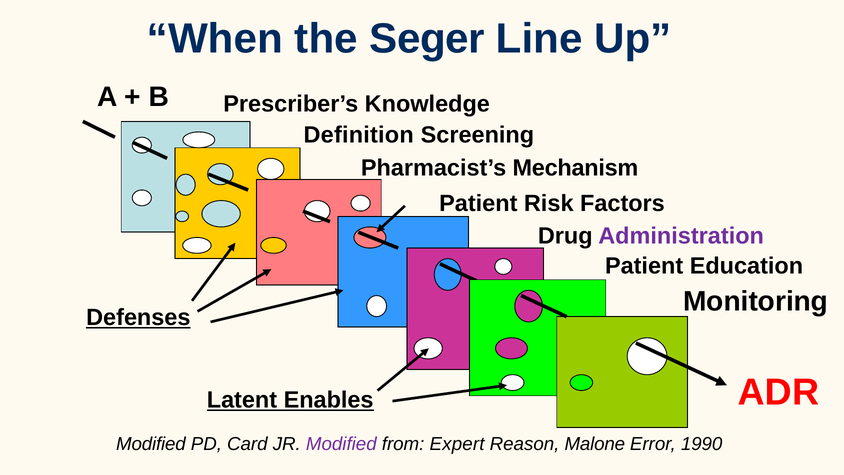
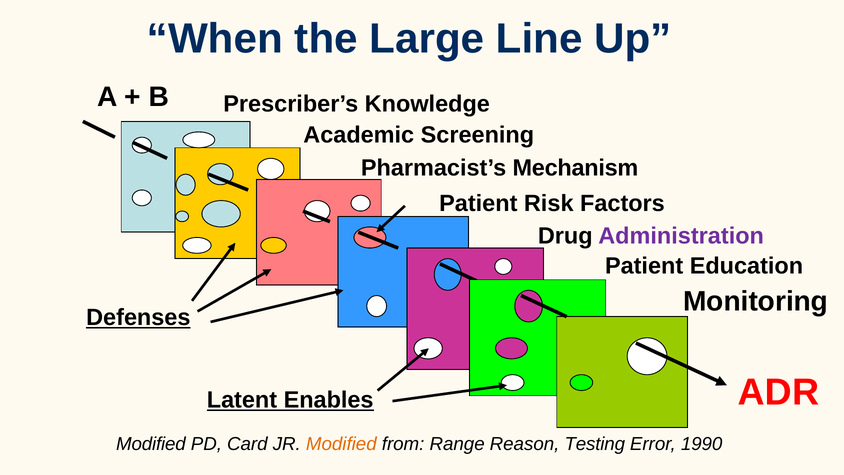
Seger: Seger -> Large (427, 39)
Definition: Definition -> Academic (359, 135)
Modified colour: purple -> orange (341, 444)
Expert: Expert -> Range (457, 444)
Malone: Malone -> Testing (595, 444)
